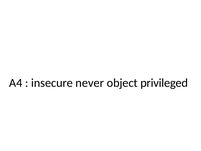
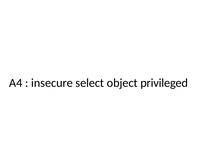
never: never -> select (90, 83)
